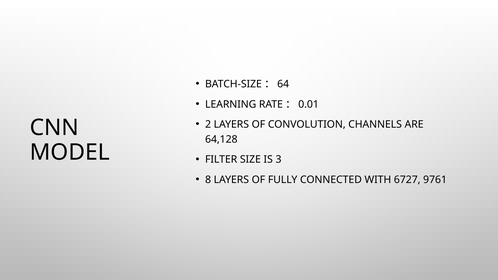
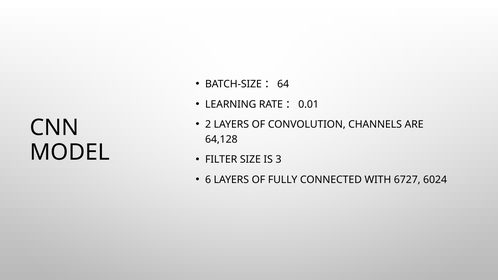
8: 8 -> 6 (208, 180)
9761: 9761 -> 6024 (435, 180)
